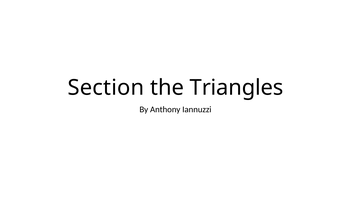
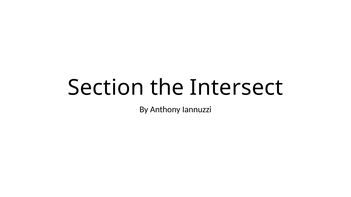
Triangles: Triangles -> Intersect (236, 88)
